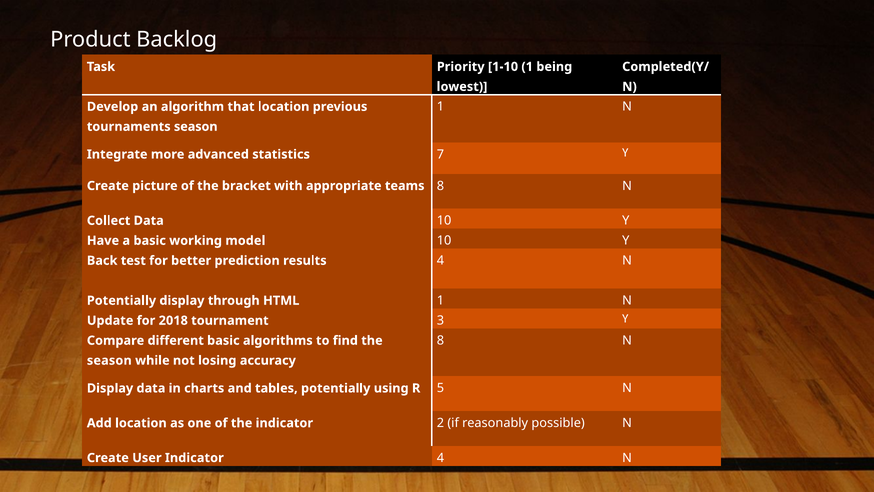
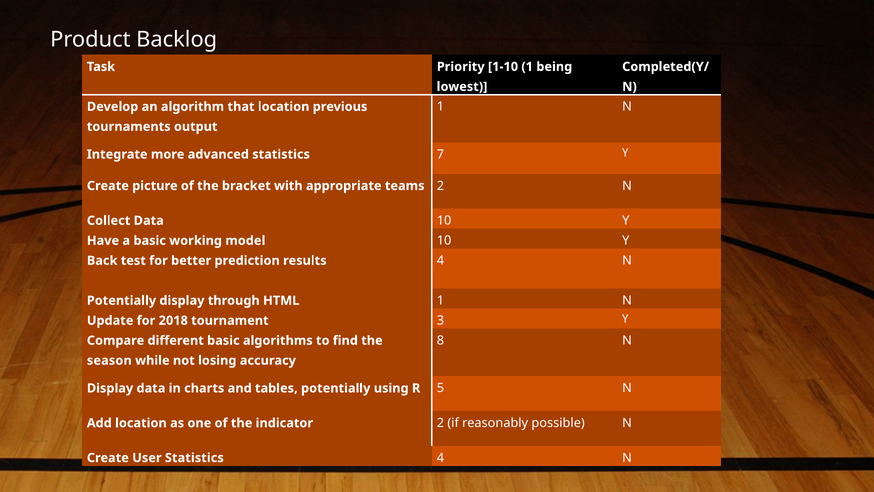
tournaments season: season -> output (196, 127)
teams 8: 8 -> 2 (440, 186)
User Indicator: Indicator -> Statistics (194, 458)
